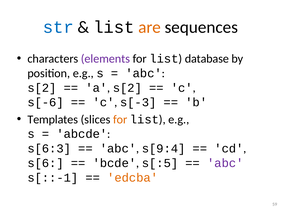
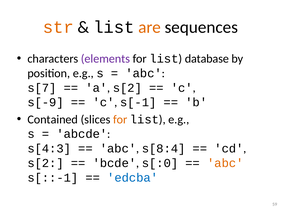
str colour: blue -> orange (58, 27)
s[2: s[2 -> s[7 (42, 88)
s[-6: s[-6 -> s[-9 (46, 102)
s[-3: s[-3 -> s[-1 (138, 102)
Templates: Templates -> Contained (53, 119)
s[6:3: s[6:3 -> s[4:3 (49, 148)
s[9:4: s[9:4 -> s[8:4 (164, 148)
s[6: s[6 -> s[2 (46, 163)
s[:5: s[:5 -> s[:0 (160, 163)
abc colour: purple -> orange (225, 163)
edcba colour: orange -> blue (133, 177)
